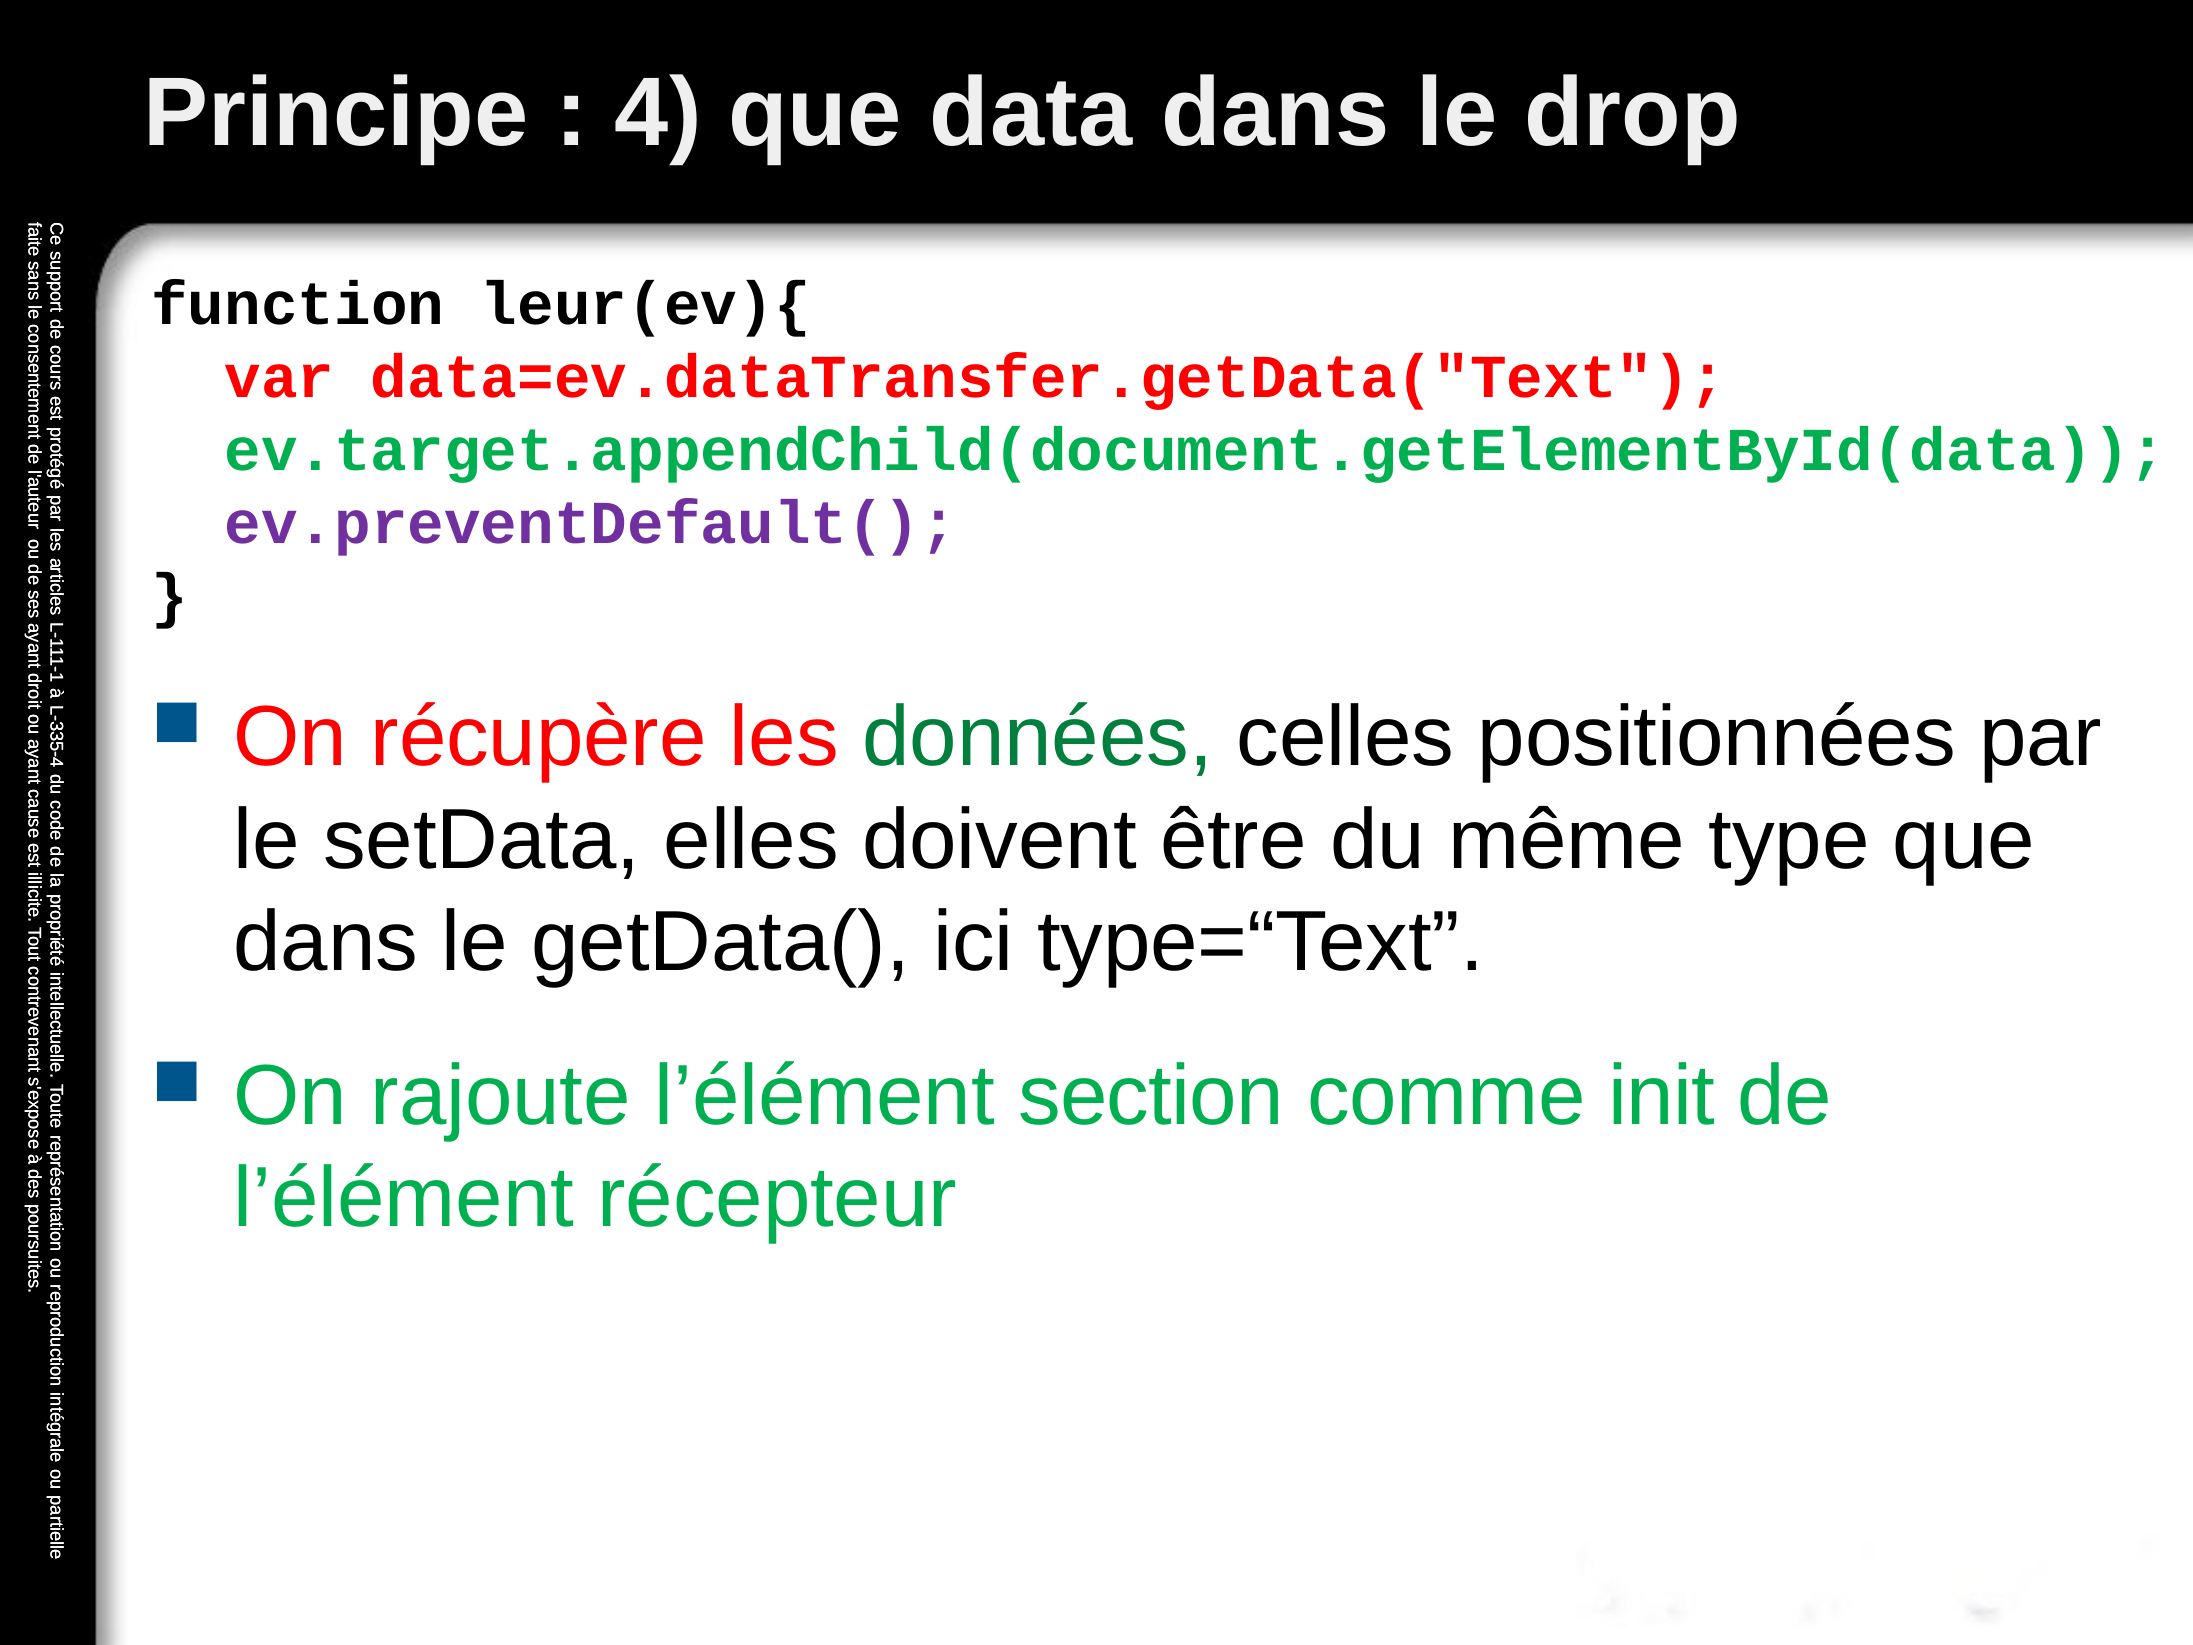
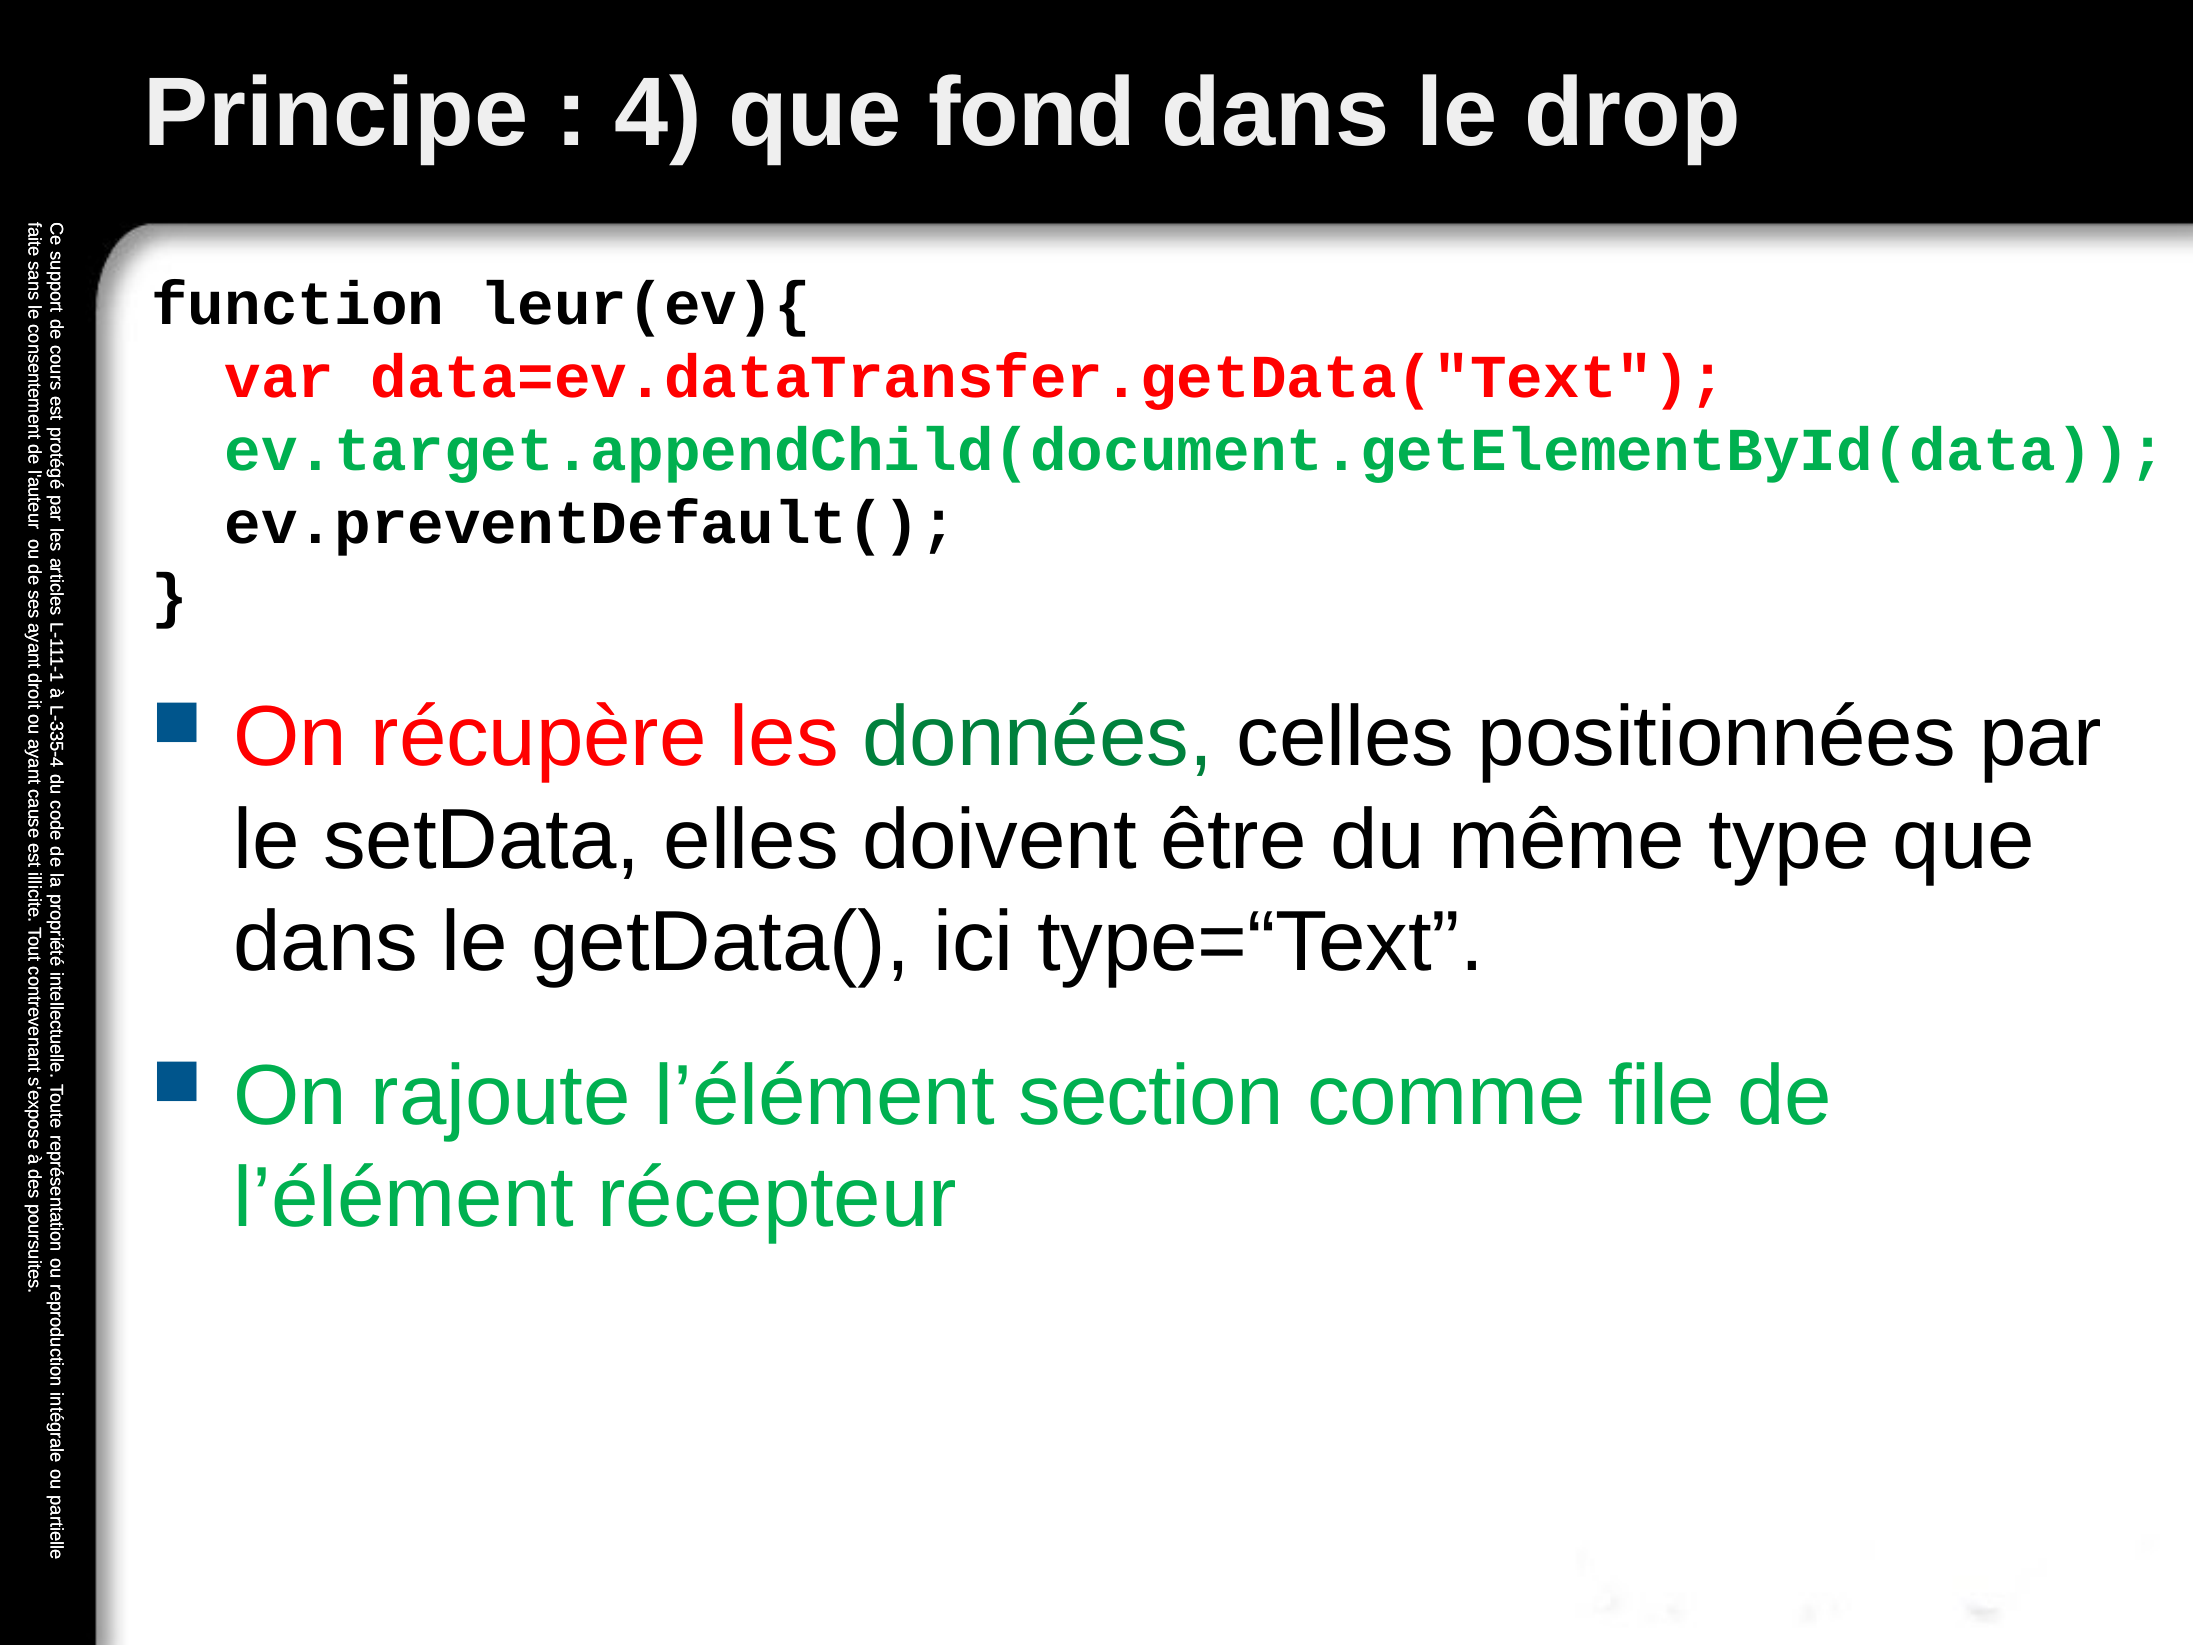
data: data -> fond (1032, 113)
ev.preventDefault( colour: purple -> black (591, 524)
init: init -> file (1662, 1096)
